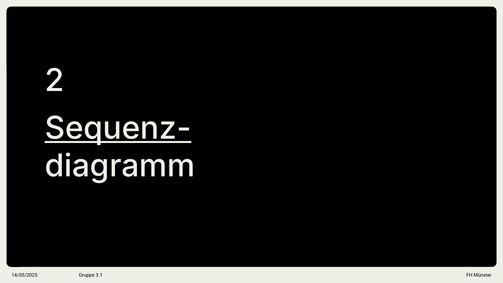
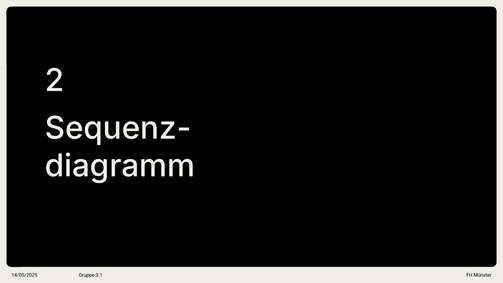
Sequenz- underline: present -> none (118, 128)
